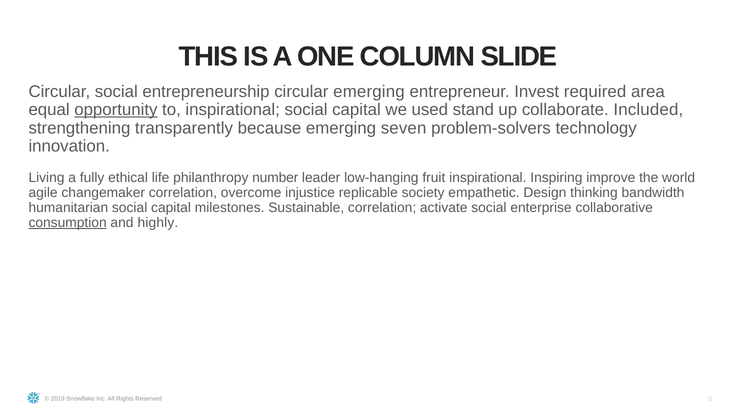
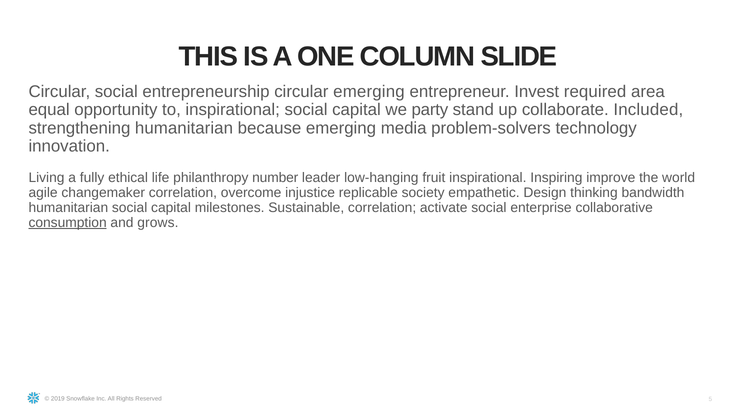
opportunity underline: present -> none (116, 110)
used: used -> party (430, 110)
strengthening transparently: transparently -> humanitarian (184, 128)
seven: seven -> media (404, 128)
highly: highly -> grows (158, 223)
